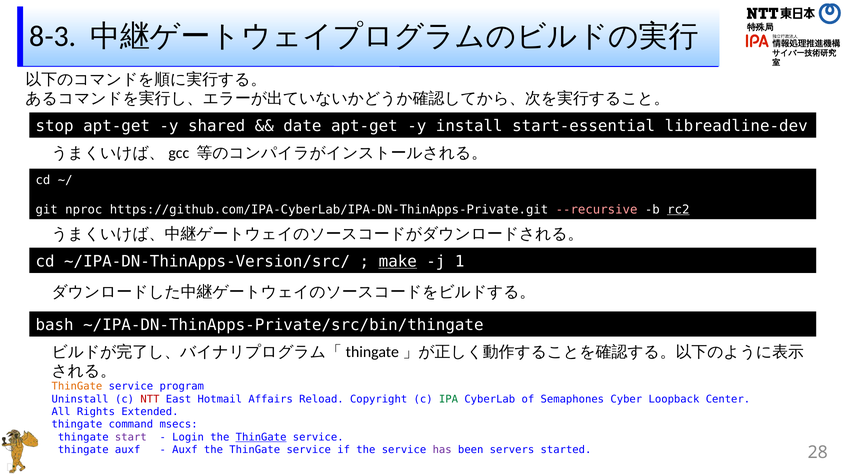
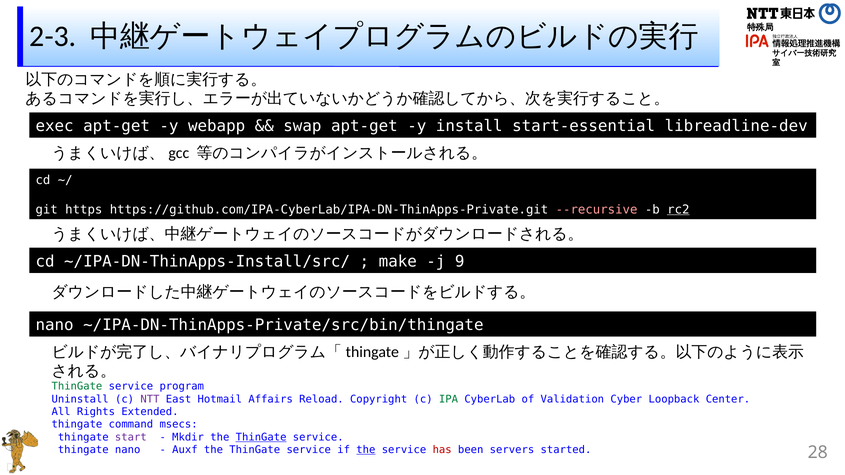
8-3: 8-3 -> 2-3 (53, 36)
stop: stop -> exec (55, 126)
shared: shared -> webapp (217, 126)
date: date -> swap (302, 126)
nproc: nproc -> https (84, 210)
~/IPA-DN-ThinApps-Version/src/: ~/IPA-DN-ThinApps-Version/src/ -> ~/IPA-DN-ThinApps-Install/src/ (207, 262)
make underline: present -> none (398, 262)
1: 1 -> 9 (460, 262)
bash: bash -> nano (55, 325)
ThinGate colour: orange -> green (77, 387)
NTT colour: red -> purple (150, 399)
Semaphones: Semaphones -> Validation (572, 399)
Login: Login -> Mkdir (188, 437)
thingate auxf: auxf -> nano (128, 450)
the underline: none -> present (366, 450)
has colour: purple -> red (442, 450)
